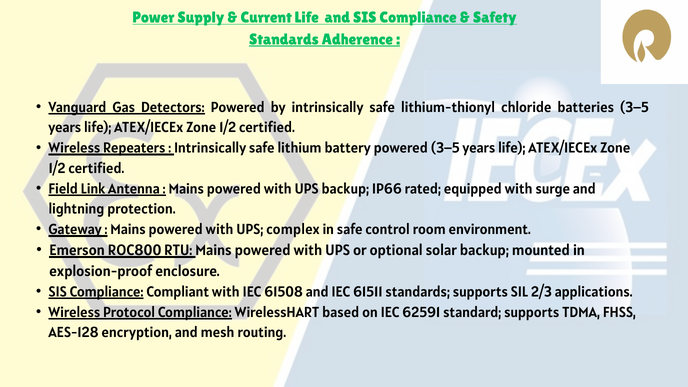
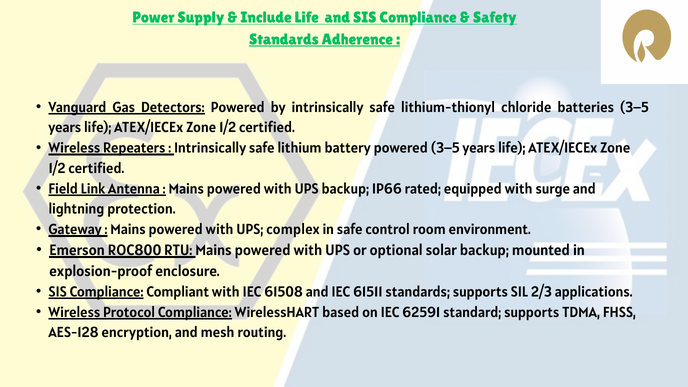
Current: Current -> Include (266, 17)
